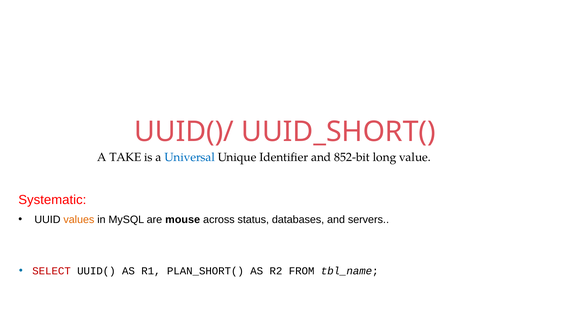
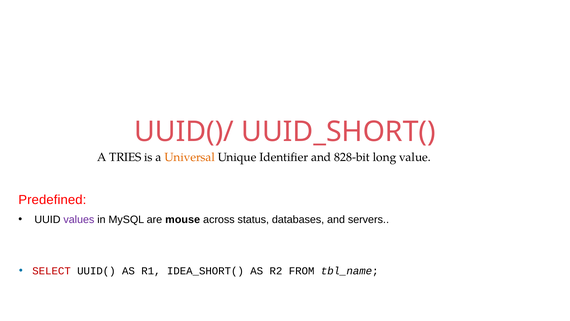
TAKE: TAKE -> TRIES (125, 157)
Universal colour: blue -> orange (190, 157)
852-bit: 852-bit -> 828-bit (352, 157)
Systematic: Systematic -> Predefined (52, 200)
values colour: orange -> purple (79, 219)
PLAN_SHORT(: PLAN_SHORT( -> IDEA_SHORT( (205, 271)
